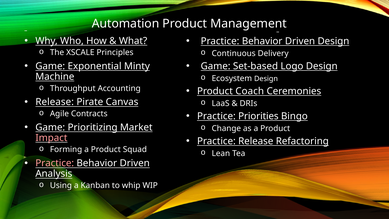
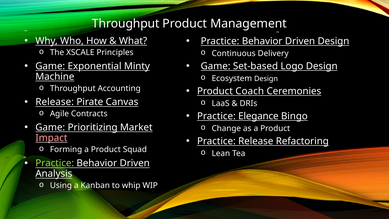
Automation: Automation -> Throughput (126, 23)
Priorities: Priorities -> Elegance (258, 116)
Practice colour: pink -> light green (55, 163)
